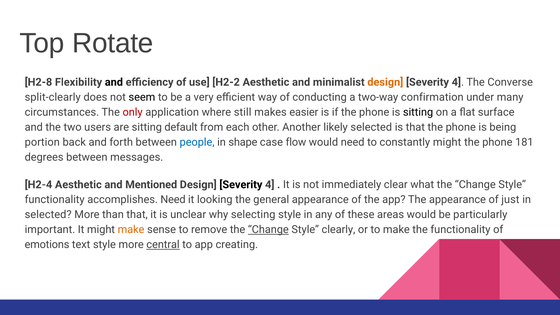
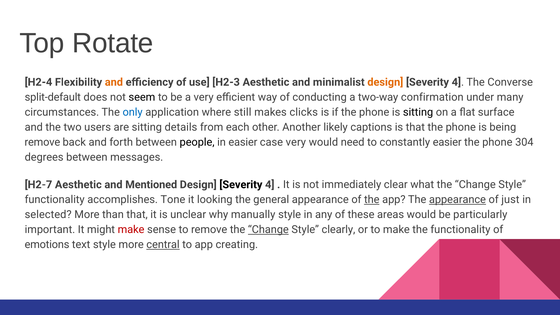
H2-8: H2-8 -> H2-4 (38, 82)
and colour: black -> orange (114, 82)
H2-2: H2-2 -> H2-3 (226, 82)
split-clearly: split-clearly -> split-default (53, 97)
only colour: red -> blue (133, 112)
easier: easier -> clicks (304, 112)
default: default -> details (181, 127)
likely selected: selected -> captions (371, 127)
portion: portion -> remove (42, 142)
people colour: blue -> black (197, 142)
in shape: shape -> easier (243, 142)
case flow: flow -> very (296, 142)
constantly might: might -> easier (447, 142)
181: 181 -> 304 (524, 142)
H2-4: H2-4 -> H2-7 (38, 185)
accomplishes Need: Need -> Tone (173, 200)
the underline: none -> present (372, 200)
appearance underline: none -> present (457, 200)
selecting: selecting -> manually (253, 215)
make colour: orange -> red (131, 230)
